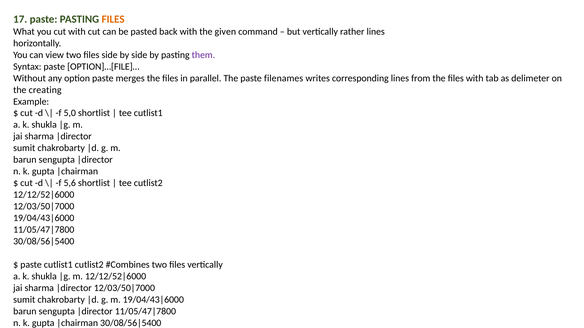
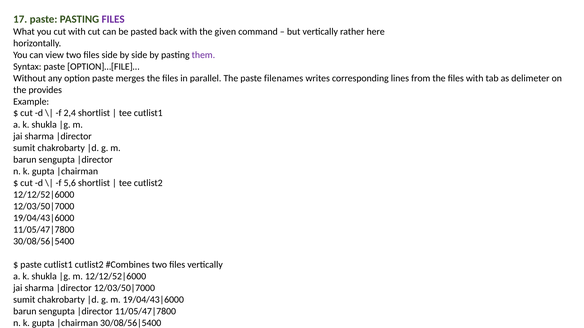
FILES colour: orange -> purple (113, 19)
rather lines: lines -> here (376, 32)
creating: creating -> provides (45, 90)
5,0: 5,0 -> 2,4 (70, 113)
